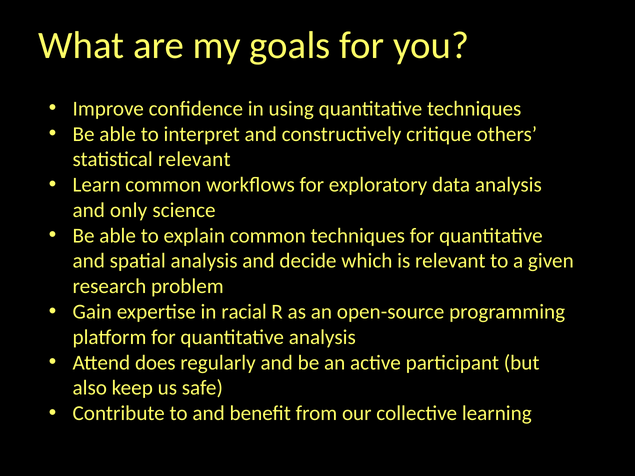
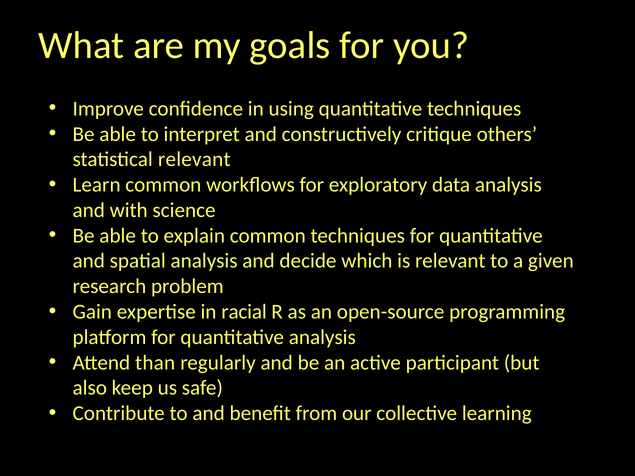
only: only -> with (129, 210)
does: does -> than (155, 363)
